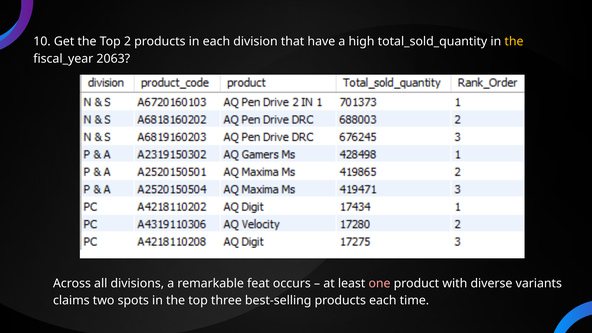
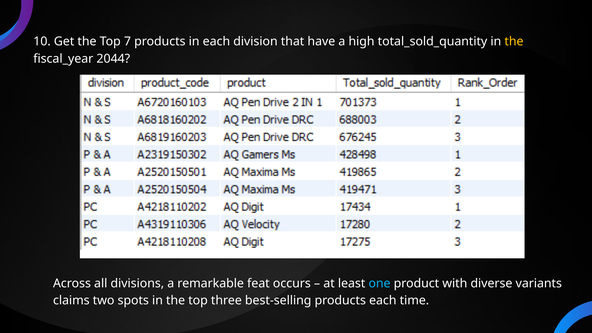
2: 2 -> 7 (127, 42)
2063: 2063 -> 2044 (113, 59)
one colour: pink -> light blue (380, 283)
